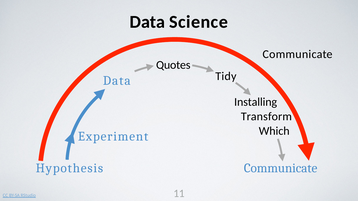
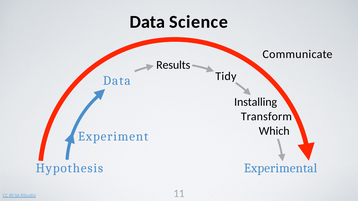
Quotes: Quotes -> Results (173, 65)
Communicate: Communicate -> Experimental (281, 168)
